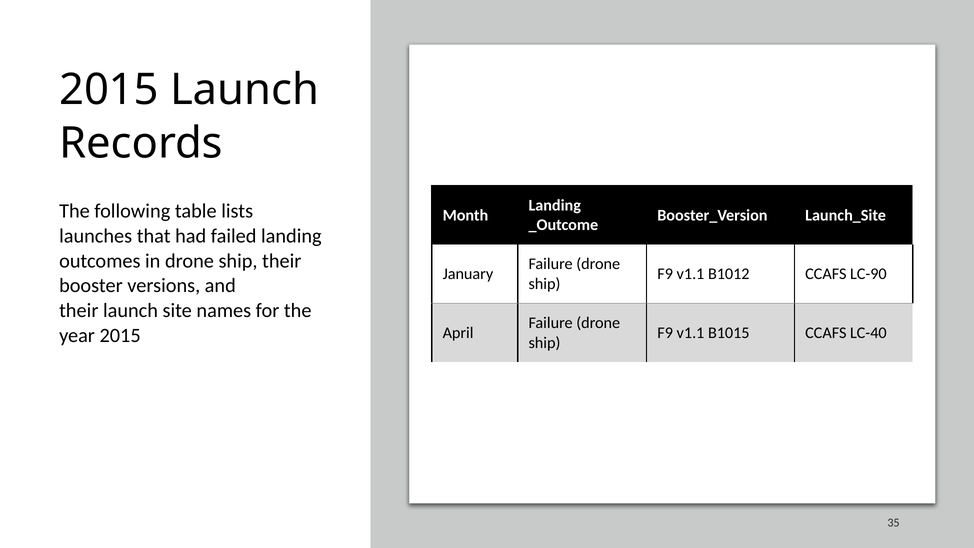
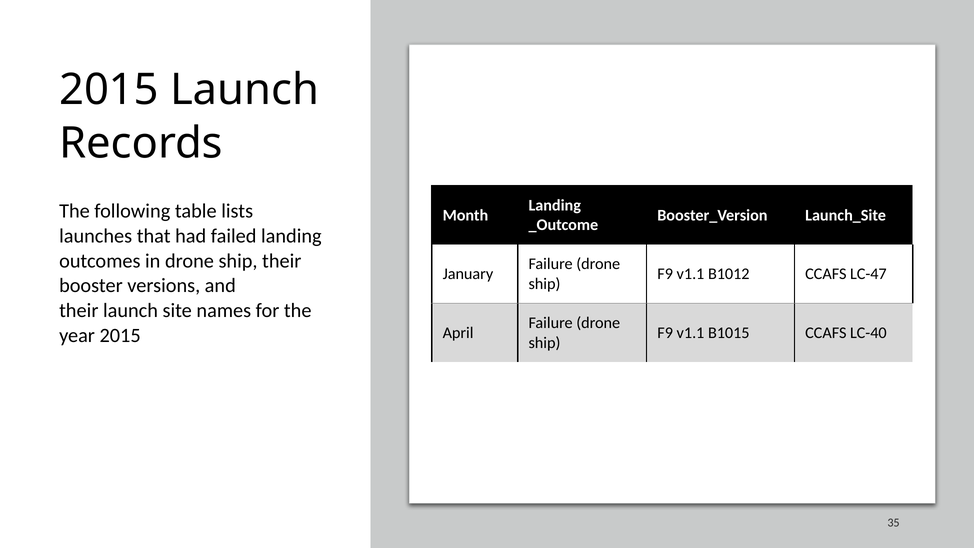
LC-90: LC-90 -> LC-47 (868, 274)
